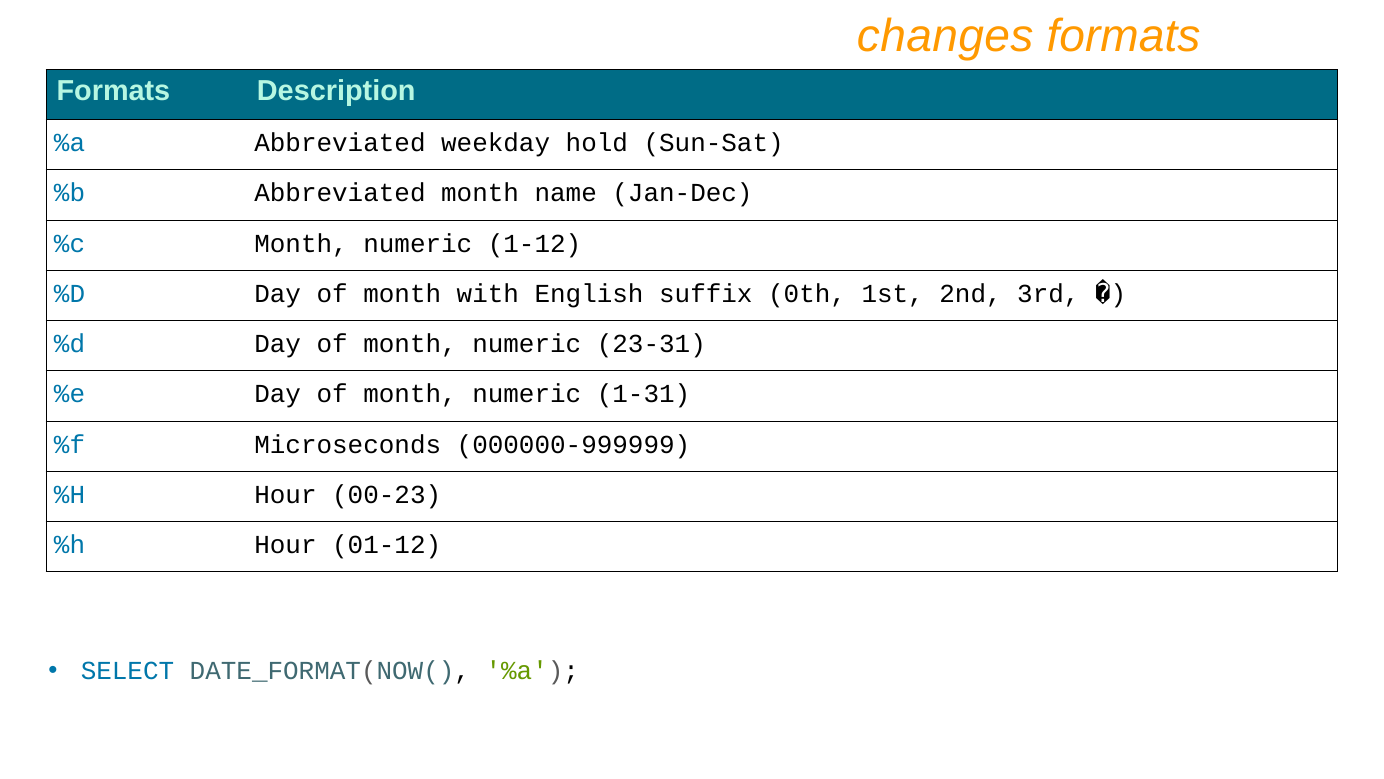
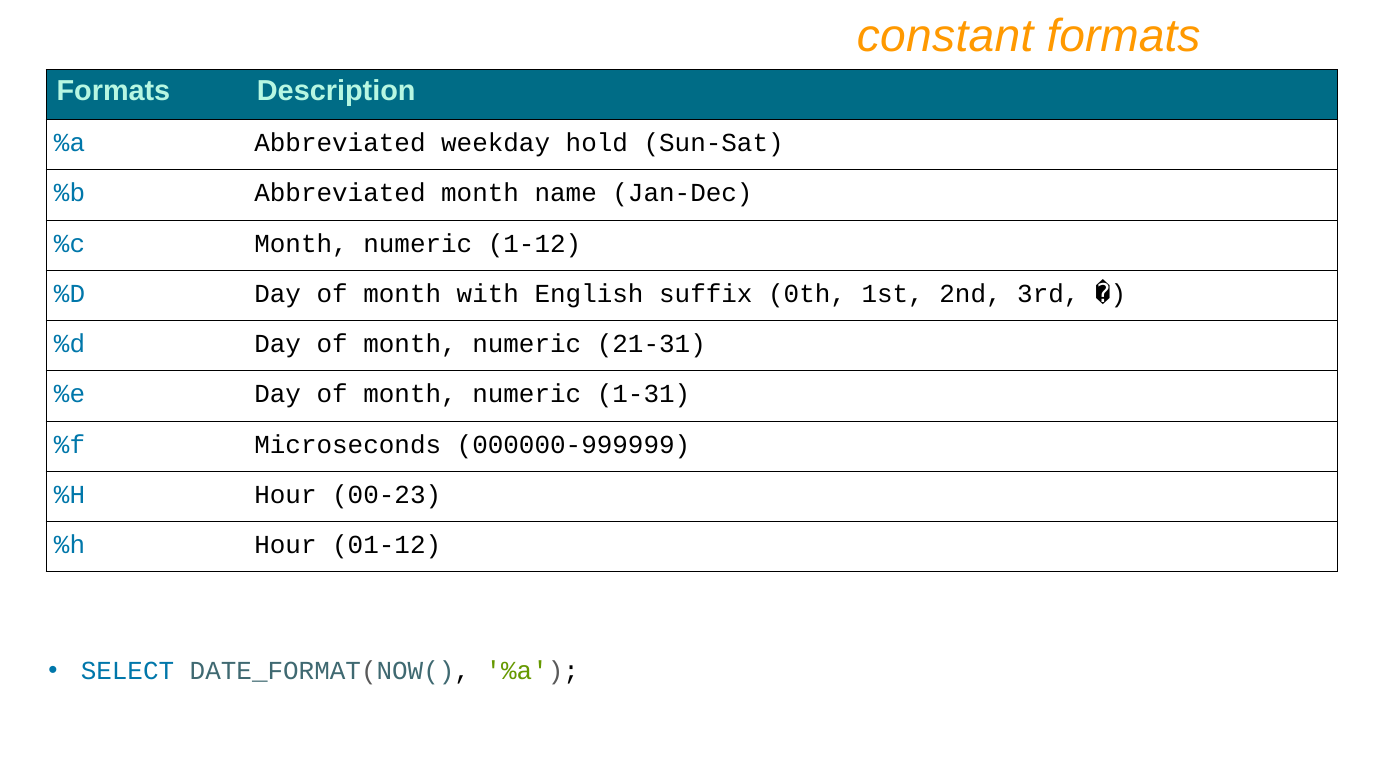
changes: changes -> constant (945, 36)
23-31: 23-31 -> 21-31 (651, 344)
